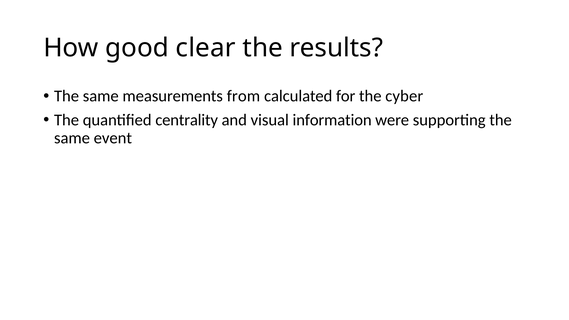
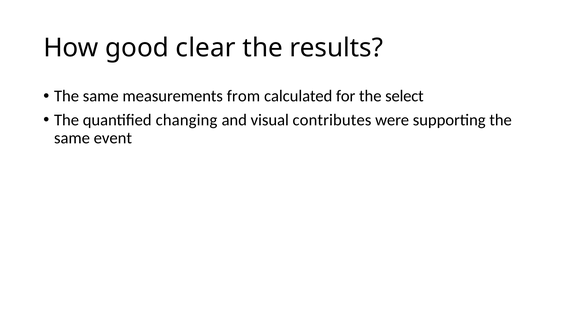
cyber: cyber -> select (404, 96)
centrality: centrality -> changing (187, 120)
information: information -> contributes (332, 120)
